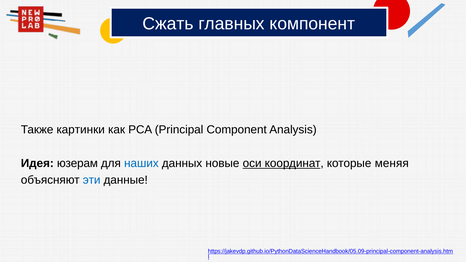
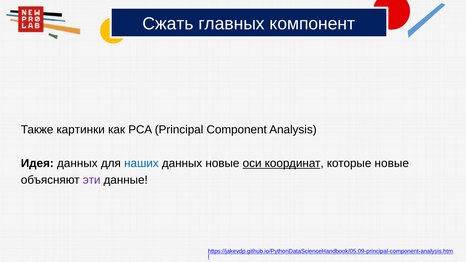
Идея юзерам: юзерам -> данных (77, 163)
которые меняя: меняя -> новые (392, 163)
эти colour: blue -> purple (92, 180)
